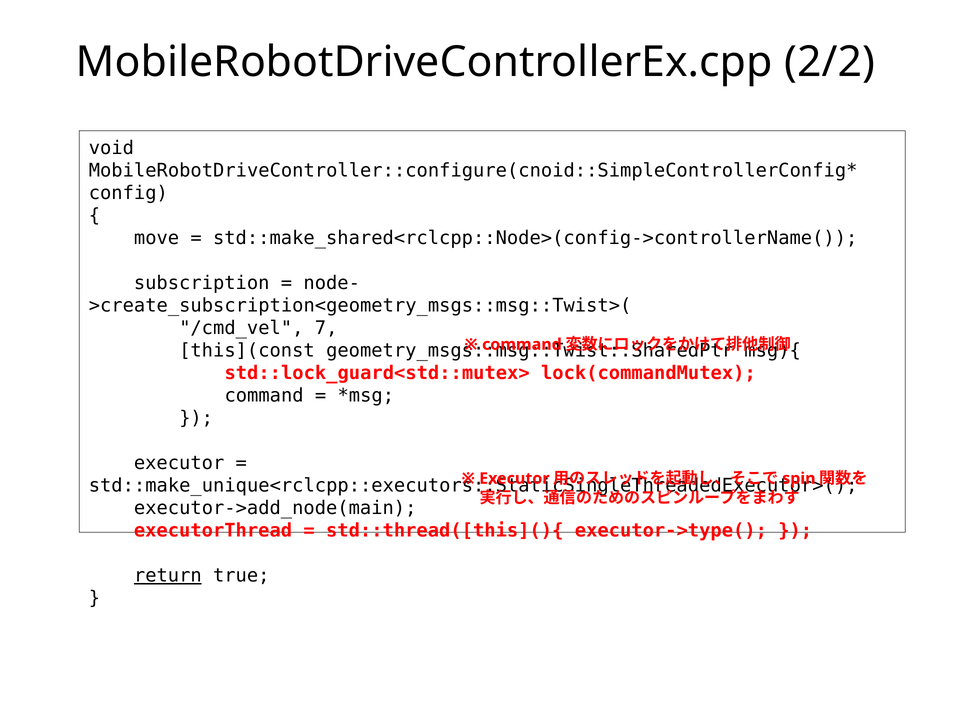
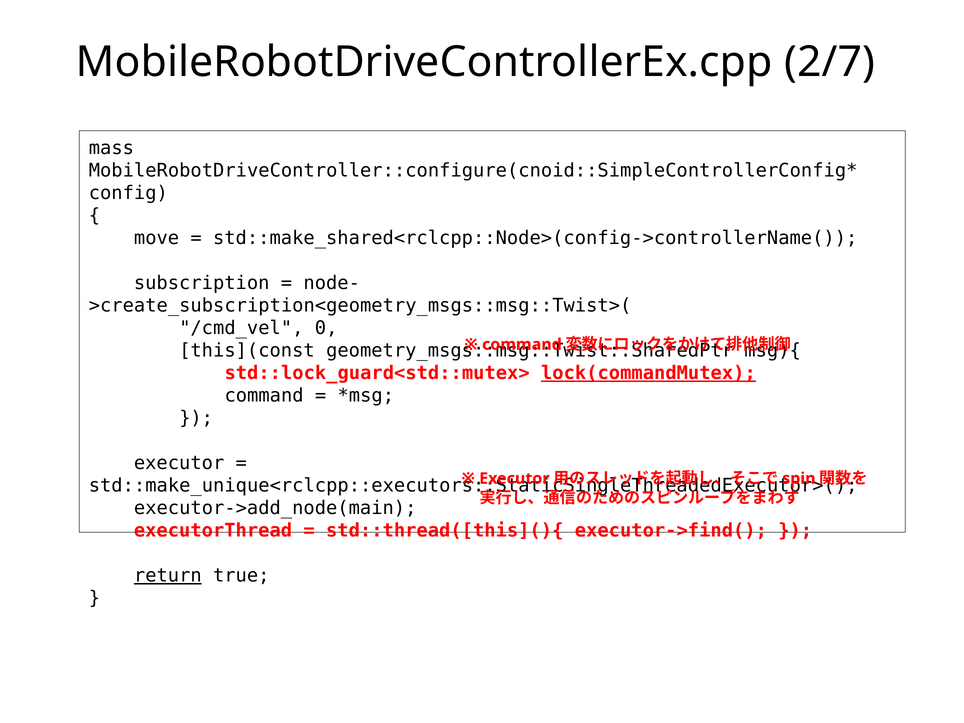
2/2: 2/2 -> 2/7 (830, 62)
void: void -> mass (111, 148)
7: 7 -> 0 (326, 328)
lock(commandMutex underline: none -> present (648, 373)
executor->type(: executor->type( -> executor->find( (671, 531)
